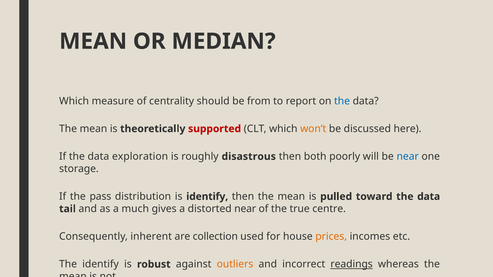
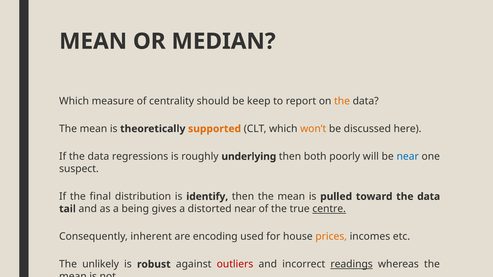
from: from -> keep (259, 101)
the colour: blue -> orange (342, 101)
supported colour: red -> orange (215, 129)
exploration: exploration -> regressions (140, 157)
disastrous: disastrous -> underlying (249, 157)
storage: storage -> suspect (79, 169)
pass: pass -> final (100, 197)
much: much -> being (135, 209)
centre underline: none -> present (329, 209)
collection: collection -> encoding (215, 237)
The identify: identify -> unlikely (101, 265)
outliers colour: orange -> red (235, 265)
